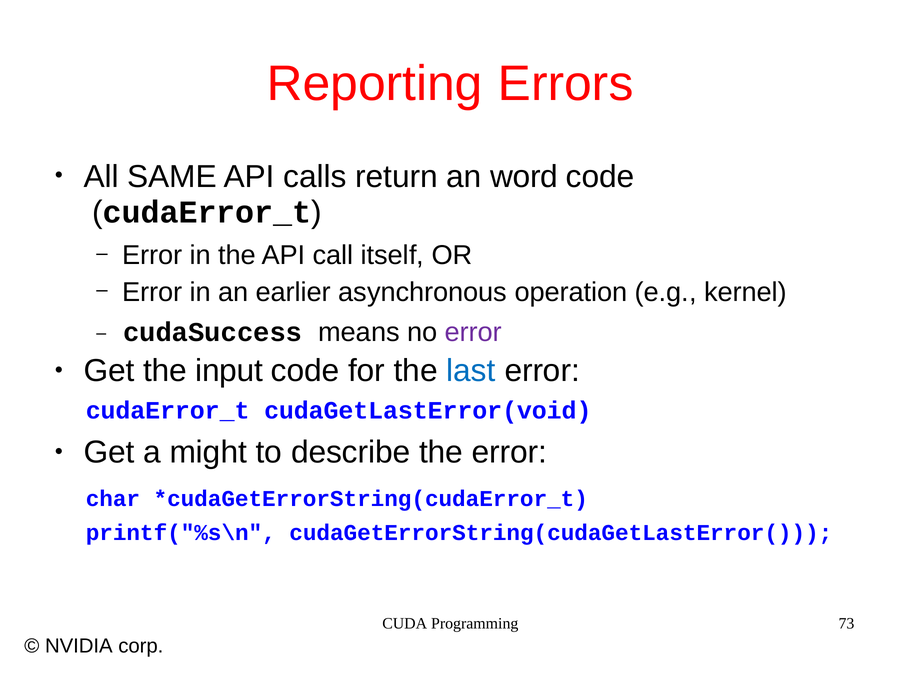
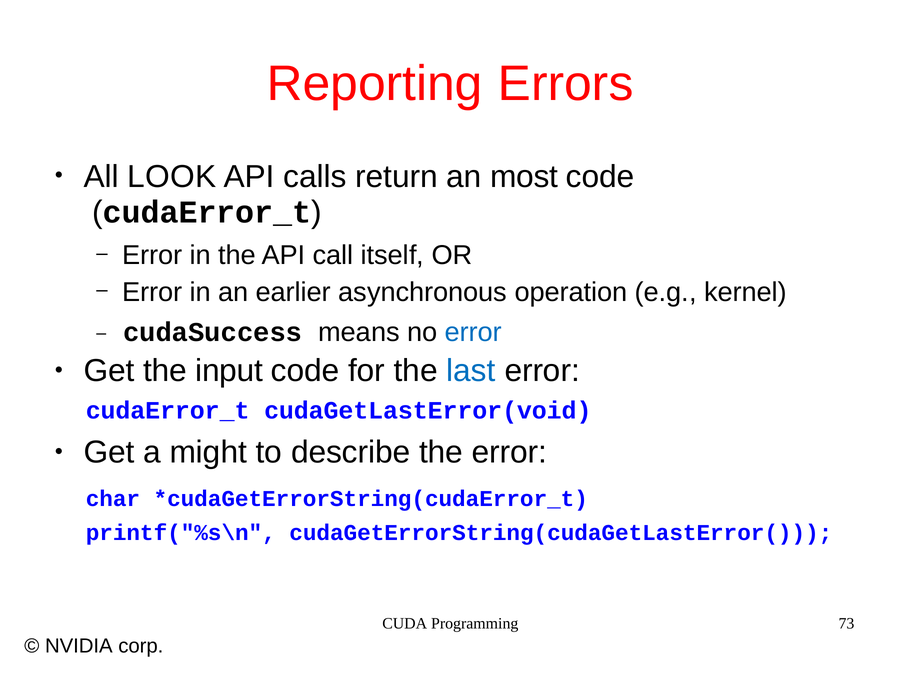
SAME: SAME -> LOOK (172, 177)
word: word -> most (524, 177)
error colour: purple -> blue (473, 332)
